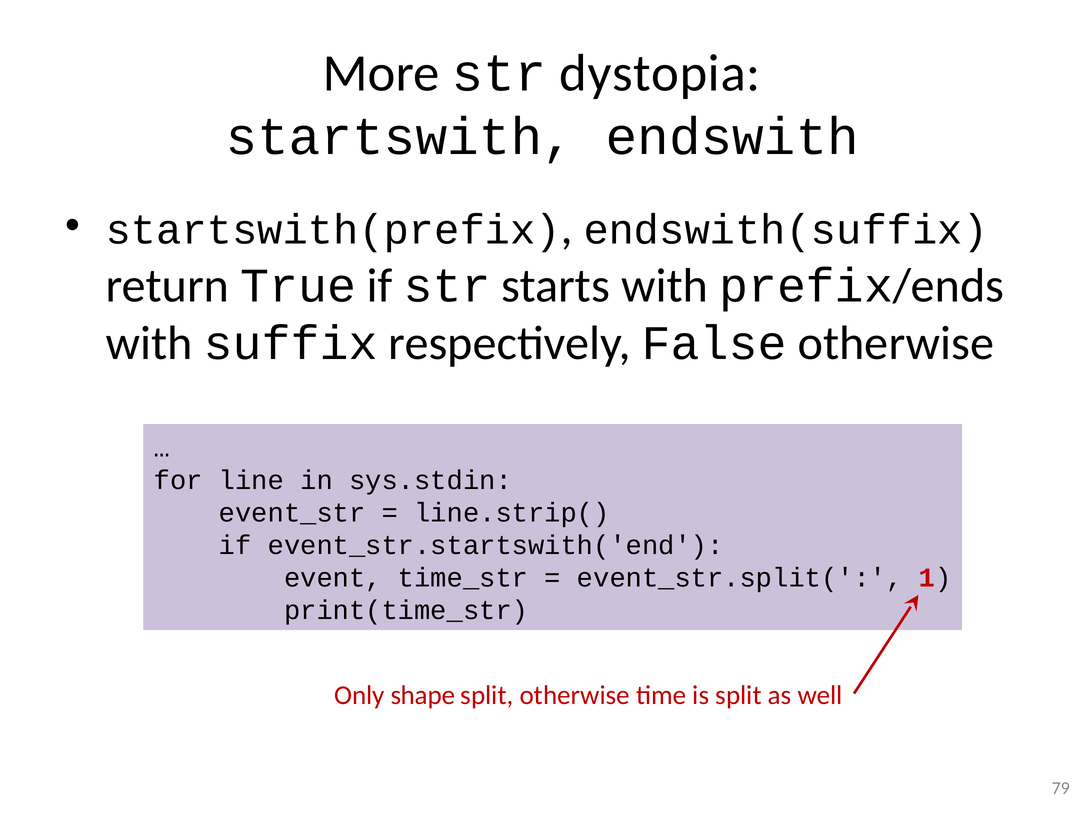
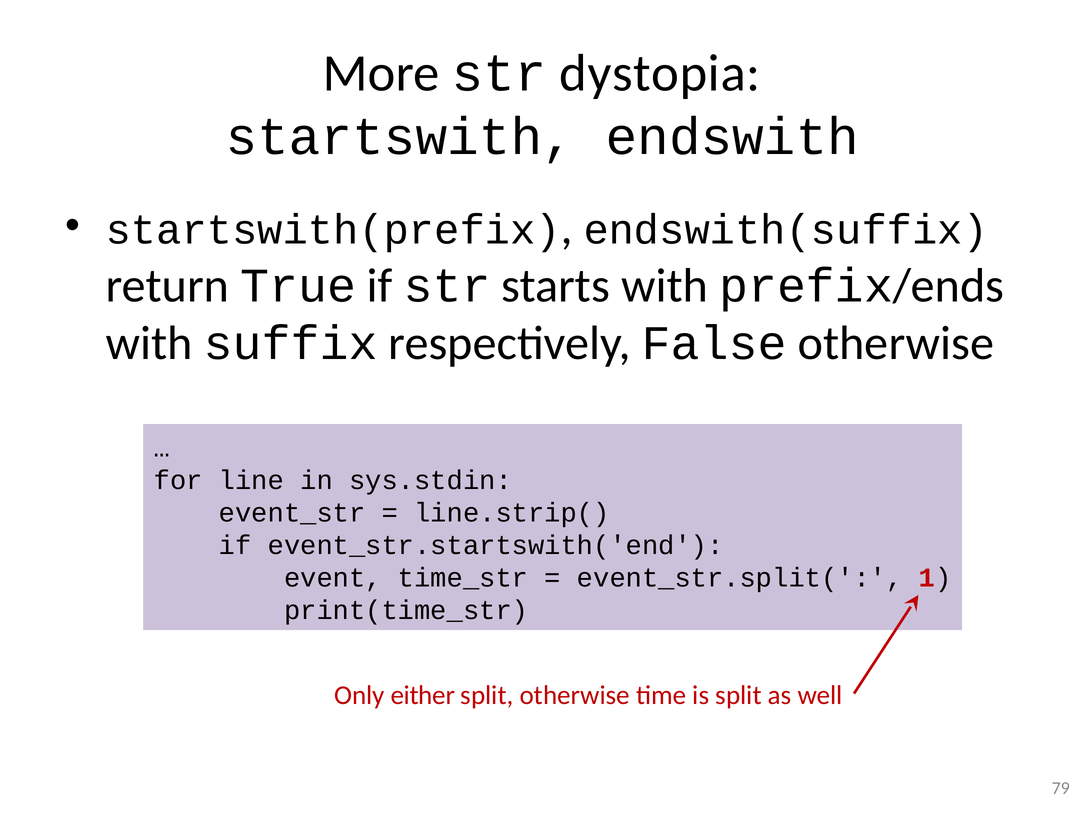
shape: shape -> either (423, 695)
